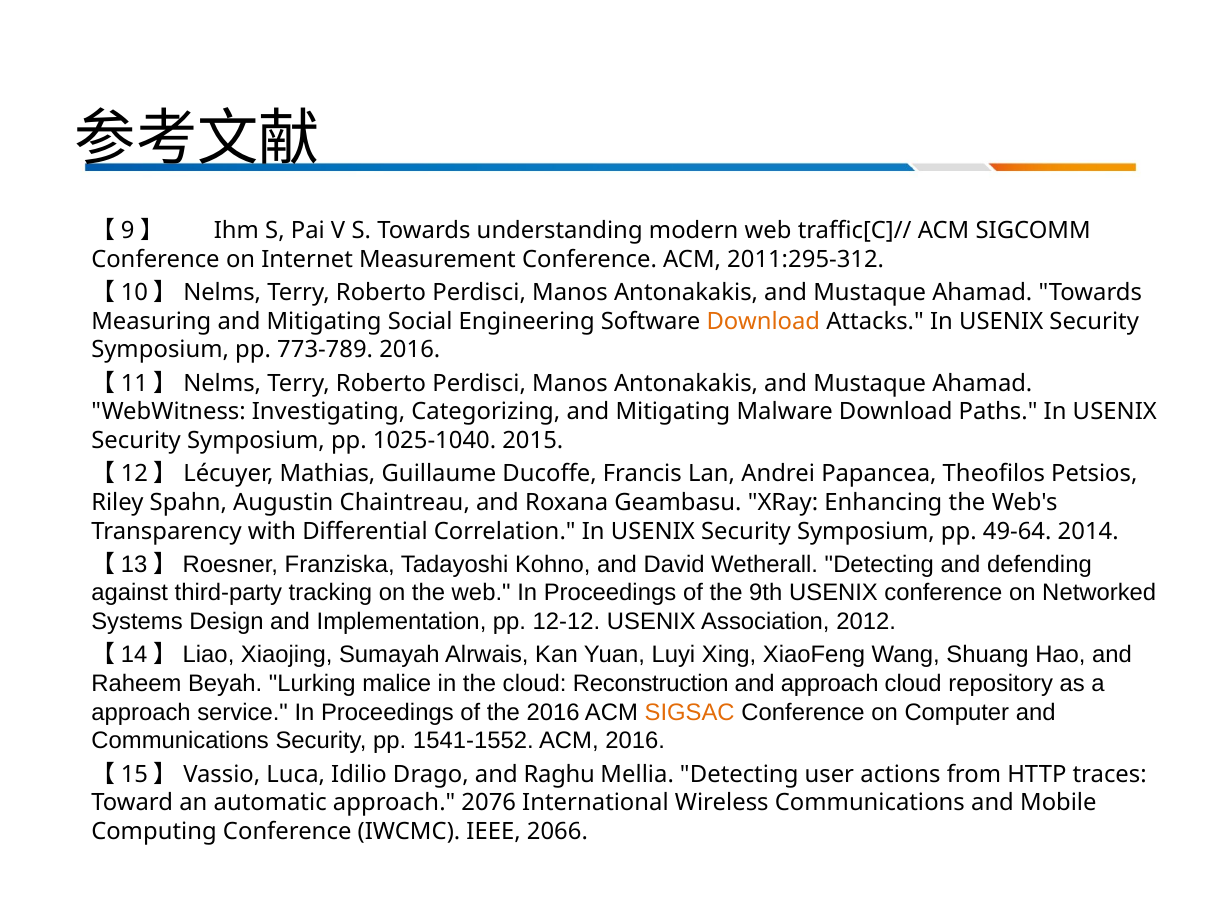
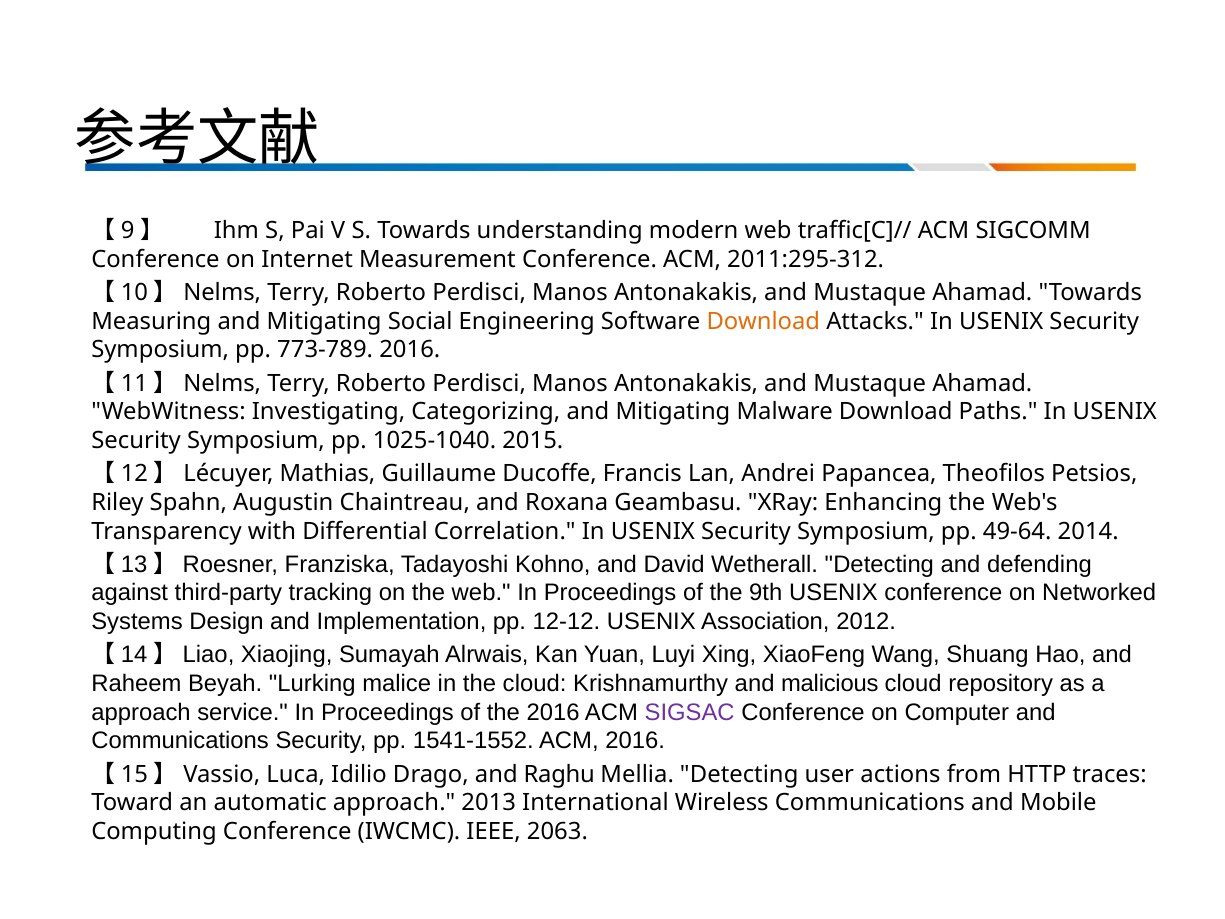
Reconstruction: Reconstruction -> Krishnamurthy (651, 684)
and approach: approach -> malicious (830, 684)
SIGSAC colour: orange -> purple (690, 712)
2076: 2076 -> 2013 (489, 803)
2066: 2066 -> 2063 (557, 831)
